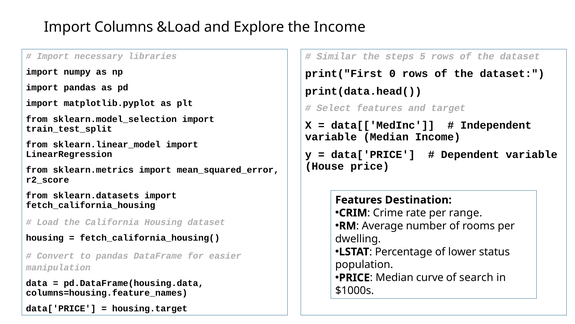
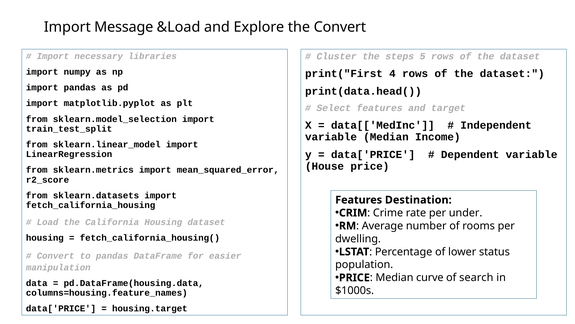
Columns: Columns -> Message (124, 27)
the Income: Income -> Convert (340, 27)
Similar: Similar -> Cluster (337, 56)
0: 0 -> 4 (392, 73)
range: range -> under (466, 213)
